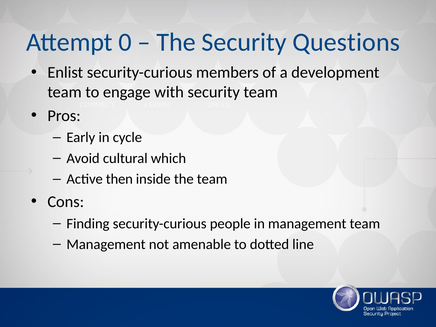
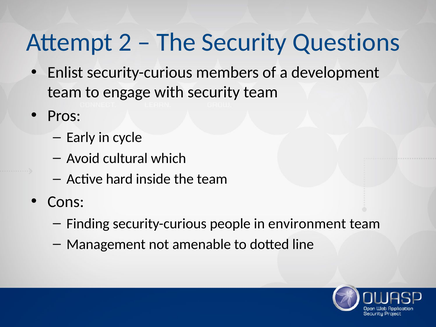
0: 0 -> 2 (125, 42)
then: then -> hard (119, 179)
in management: management -> environment (307, 224)
